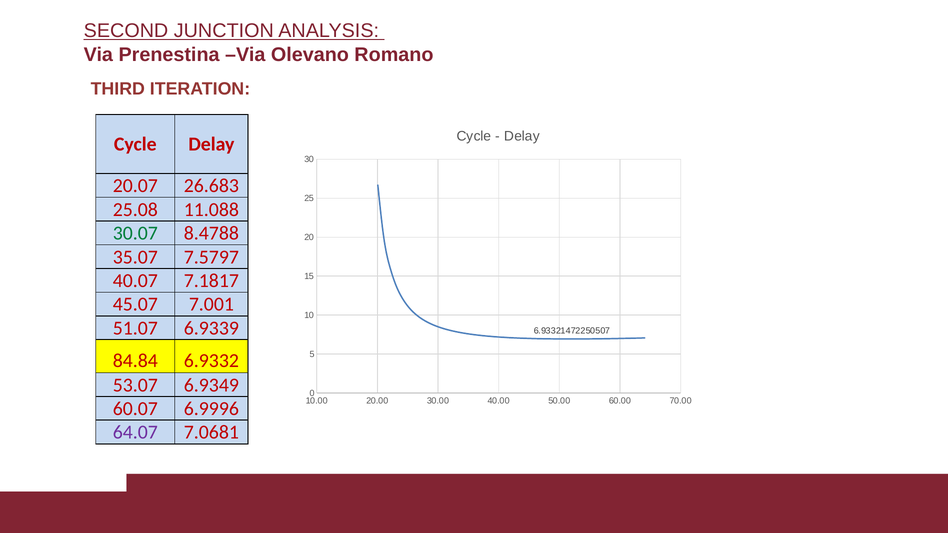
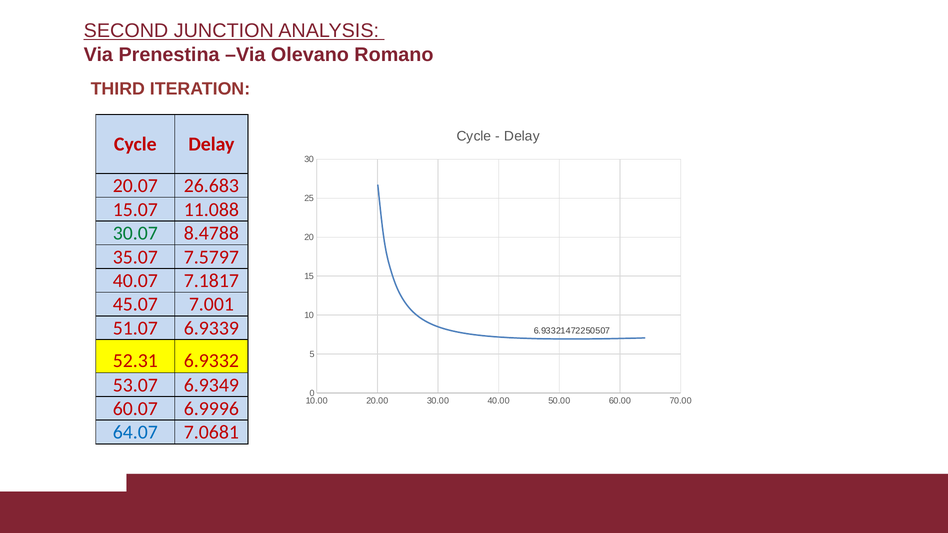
25.08: 25.08 -> 15.07 (135, 210)
84.84: 84.84 -> 52.31 (135, 361)
64.07 colour: purple -> blue (135, 433)
